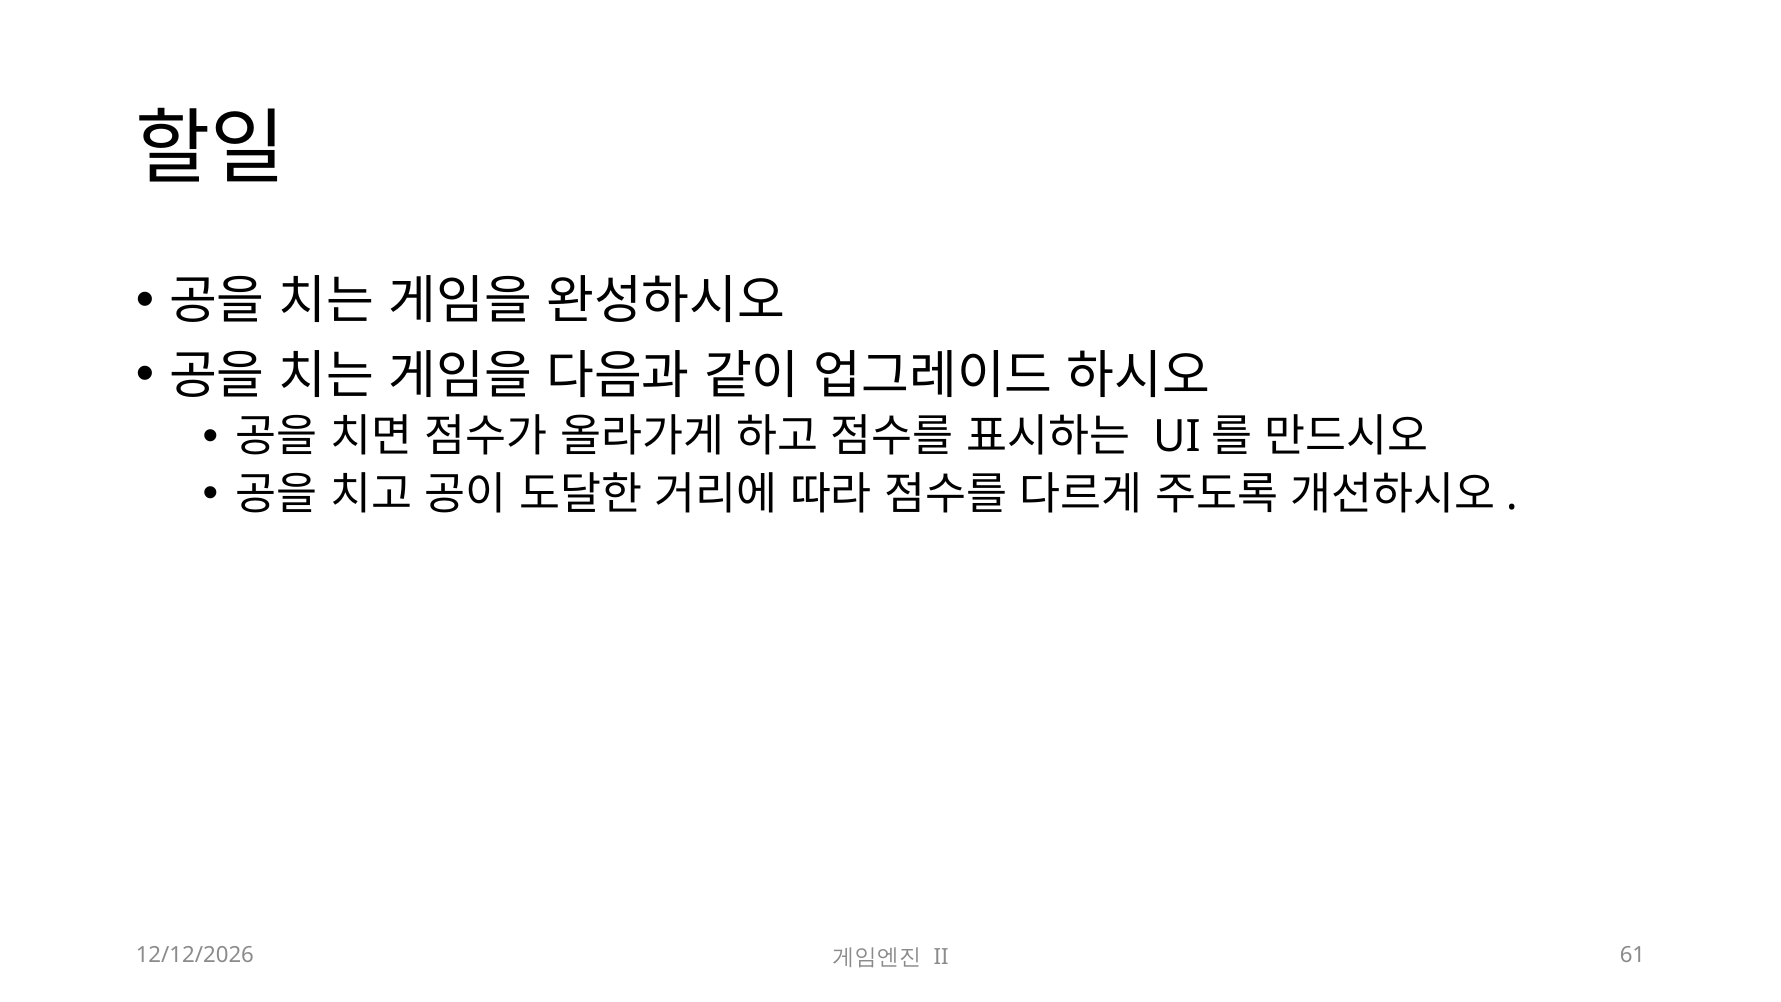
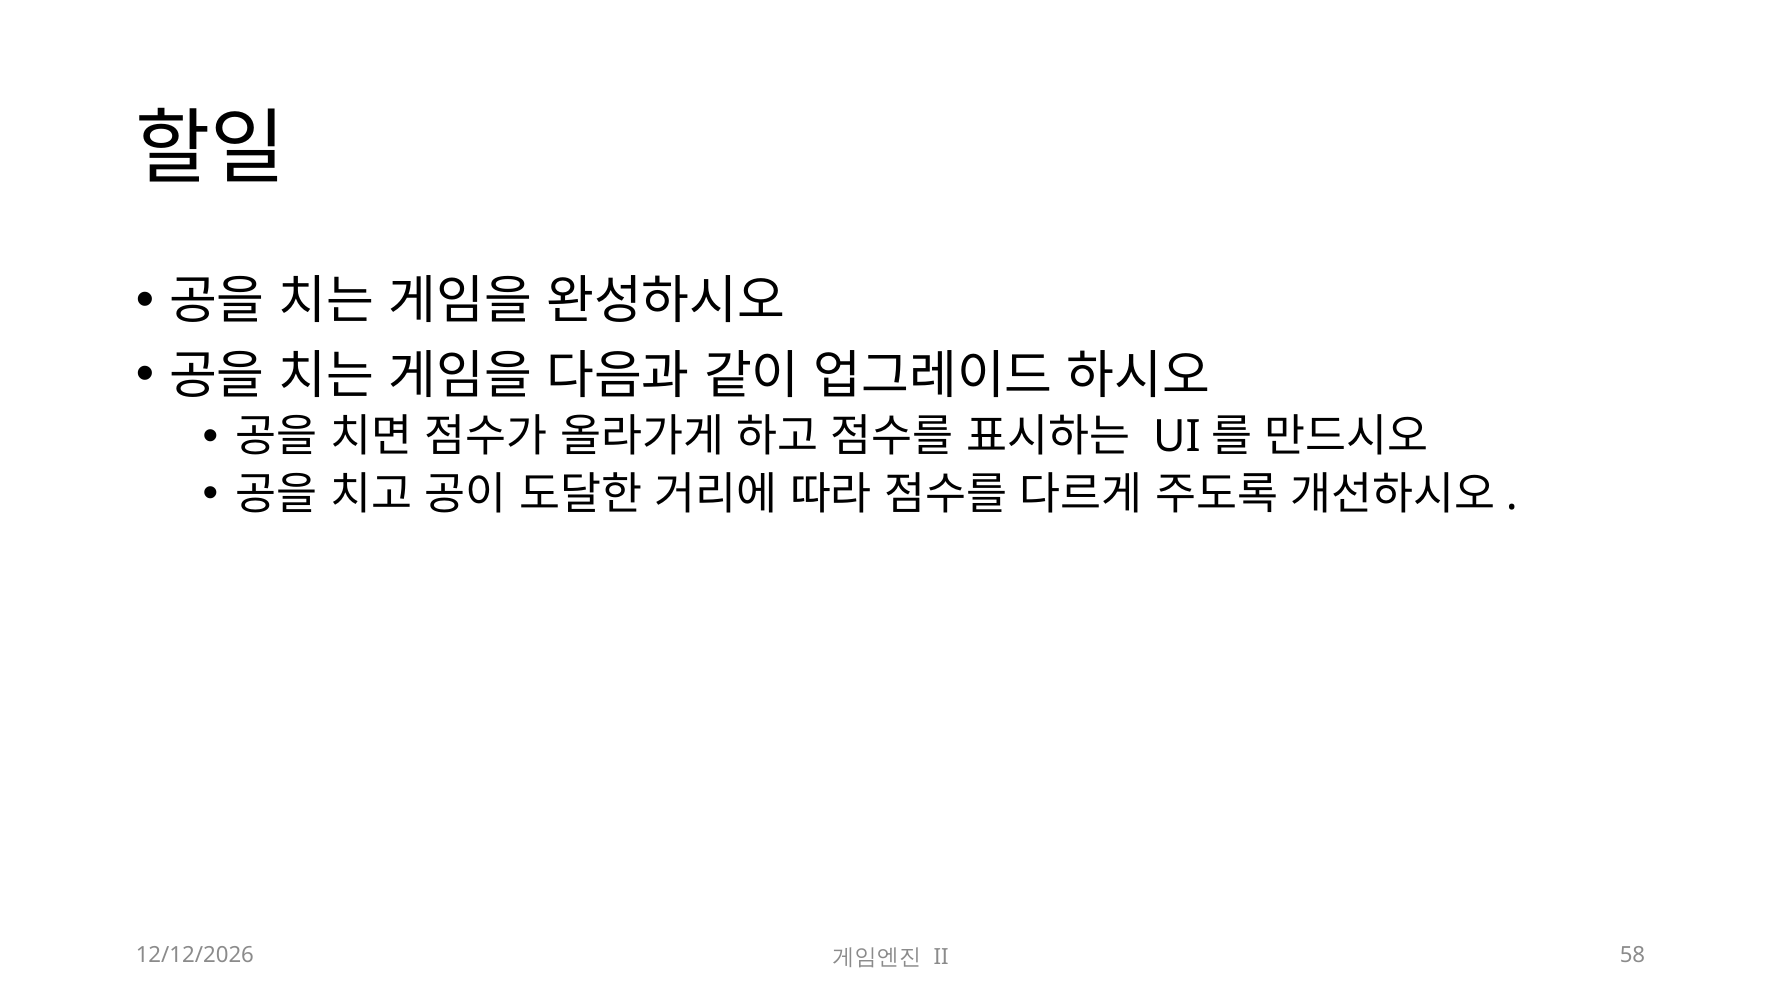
61: 61 -> 58 (1632, 955)
